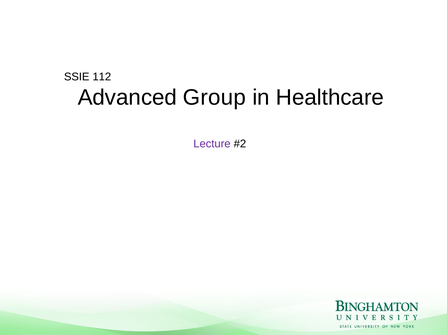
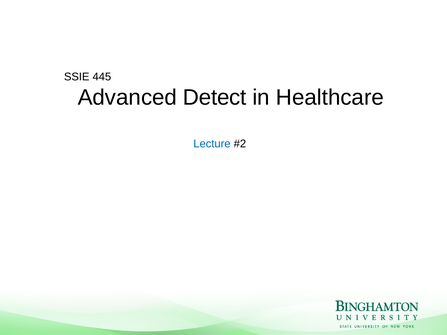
112: 112 -> 445 (102, 77)
Group: Group -> Detect (215, 98)
Lecture colour: purple -> blue (212, 144)
